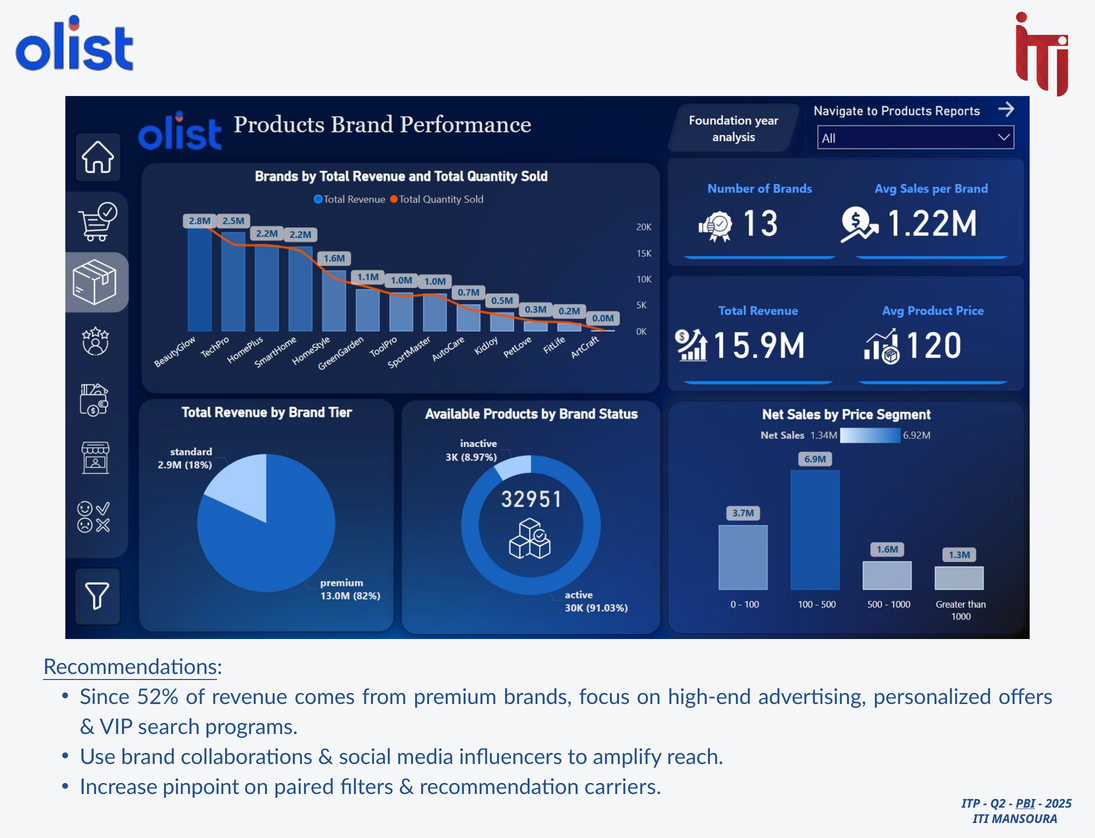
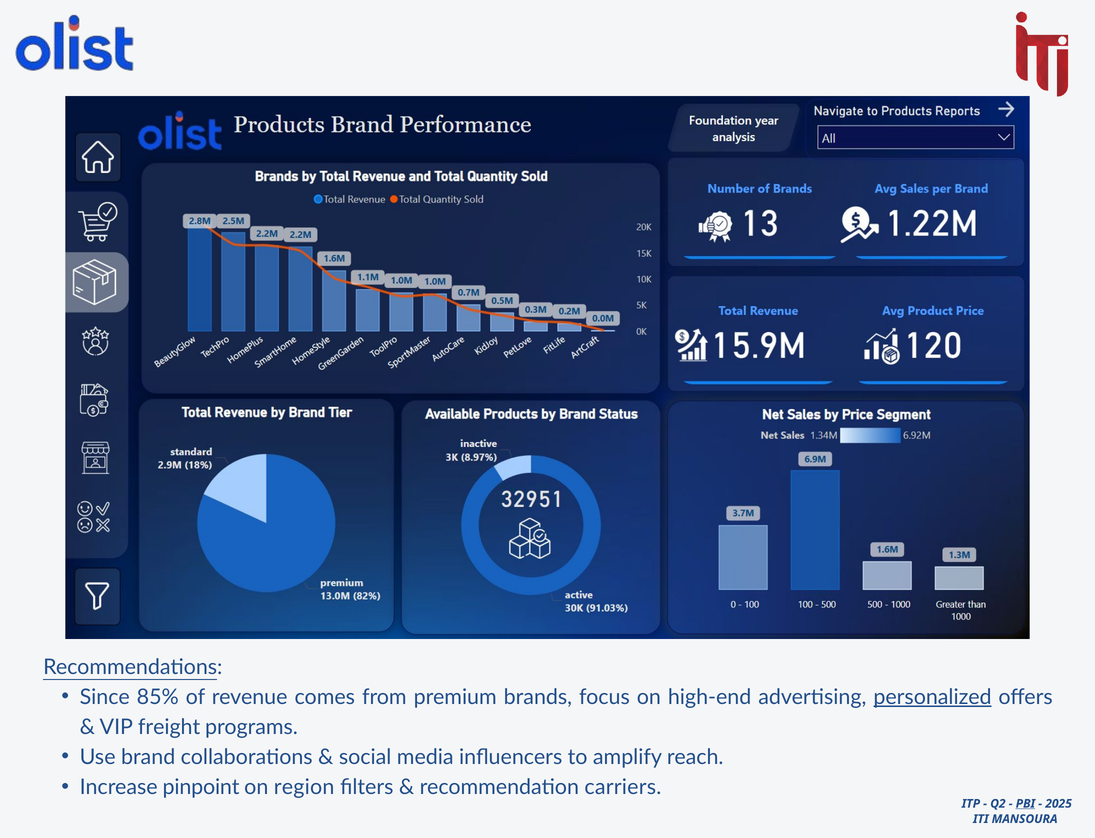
52%: 52% -> 85% (158, 696)
personalized underline: none -> present (933, 696)
search: search -> freight (169, 726)
paired: paired -> region (304, 787)
